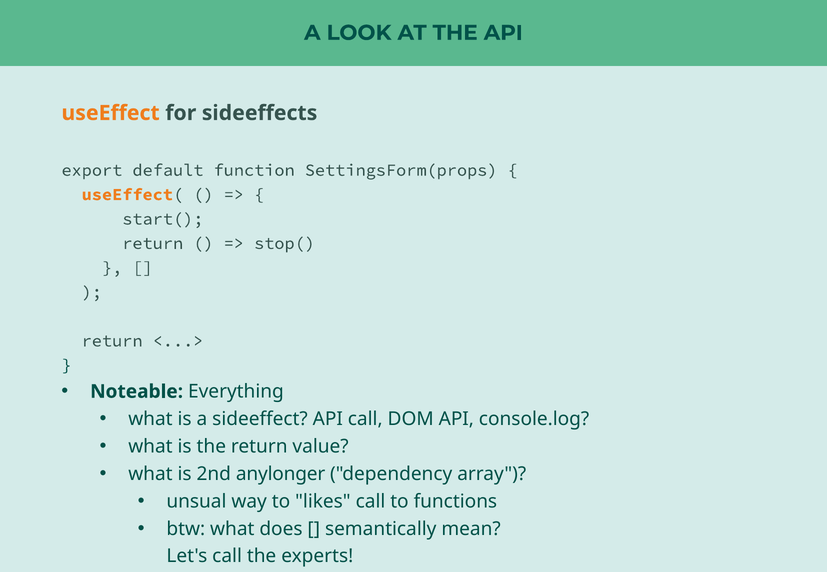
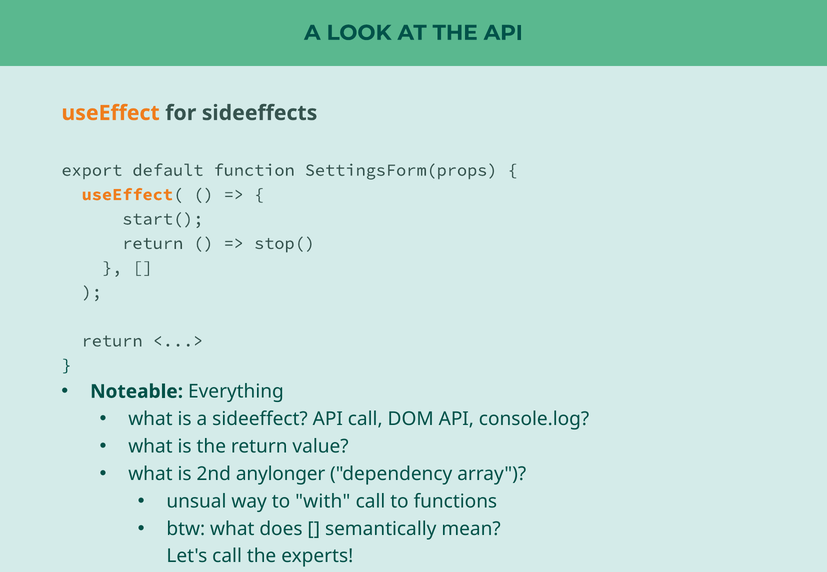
likes: likes -> with (323, 502)
